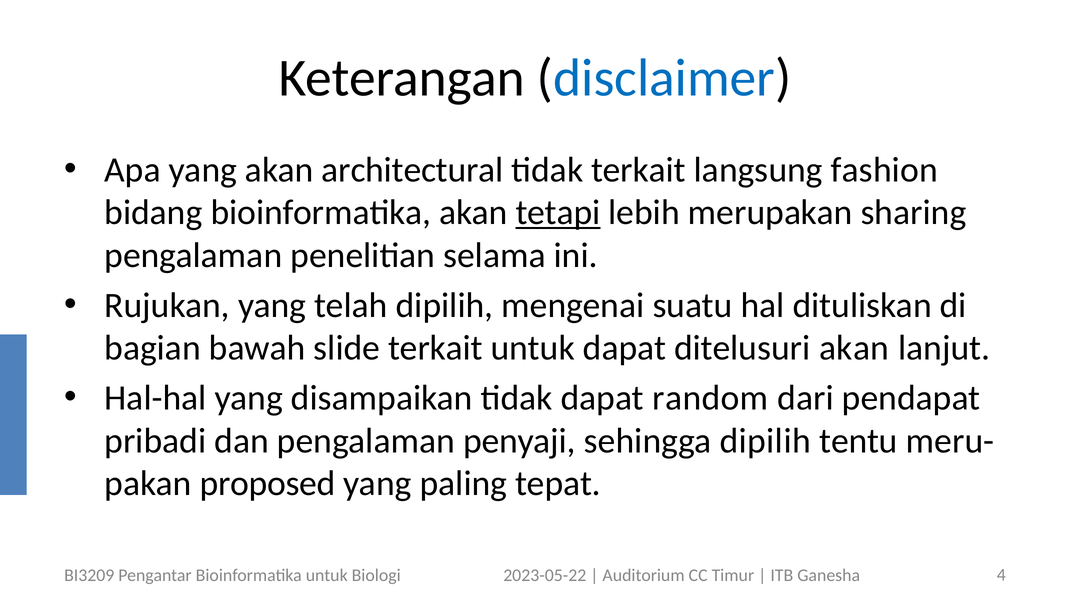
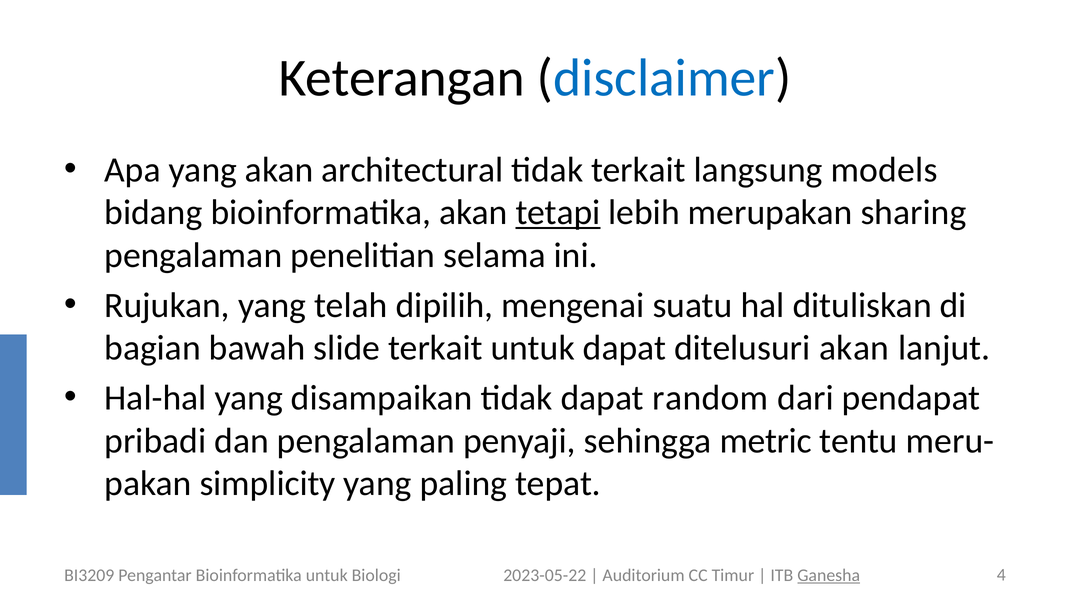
fashion: fashion -> models (884, 170)
sehingga dipilih: dipilih -> metric (766, 441)
proposed: proposed -> simplicity (268, 484)
Ganesha underline: none -> present (829, 575)
